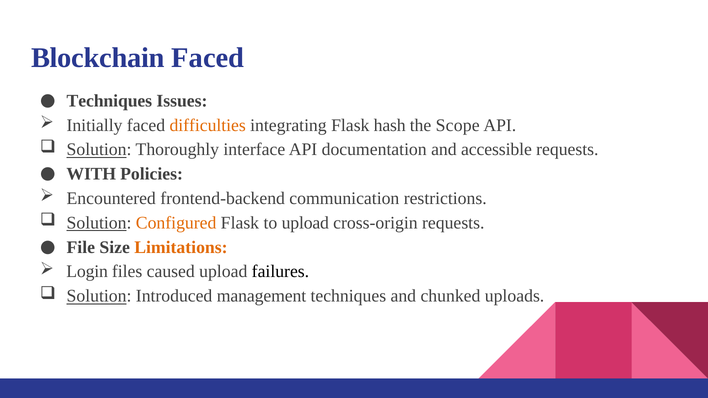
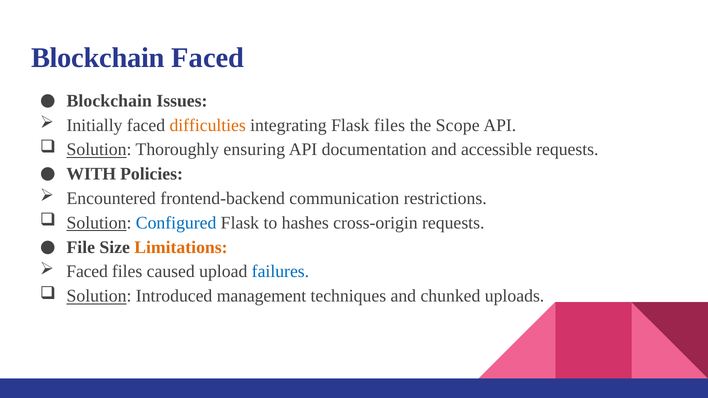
Techniques: Techniques -> Blockchain (109, 101)
Flask hash: hash -> files (390, 125)
interface: interface -> ensuring (254, 150)
Configured colour: orange -> blue (176, 223)
to upload: upload -> hashes (305, 223)
Login: Login -> Faced (87, 272)
failures colour: black -> blue (280, 272)
